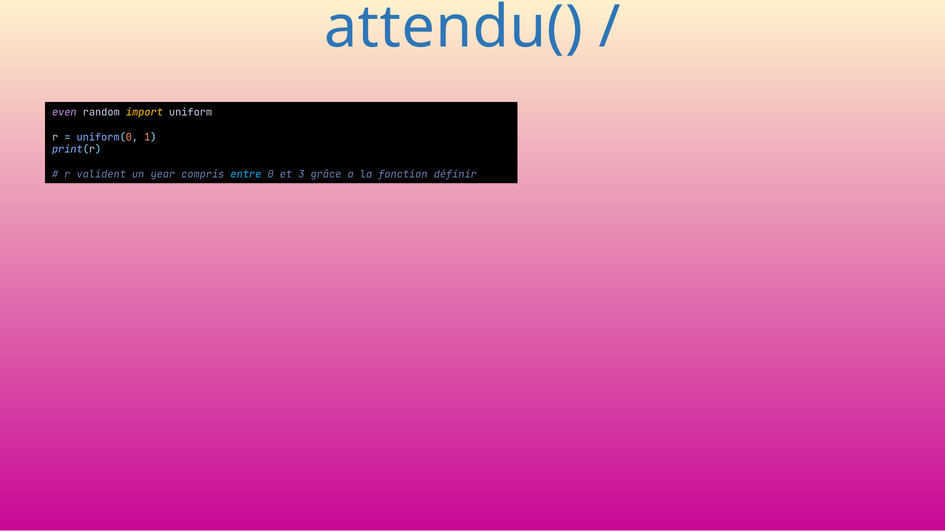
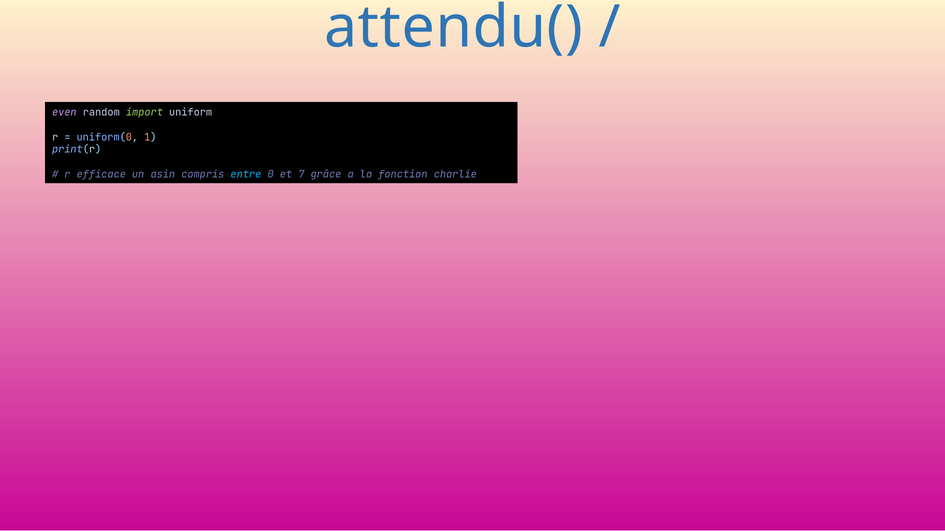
import colour: yellow -> light green (144, 112)
valident: valident -> efficace (101, 174)
year: year -> asin (163, 174)
3: 3 -> 7 (301, 174)
définir: définir -> charlie (455, 174)
